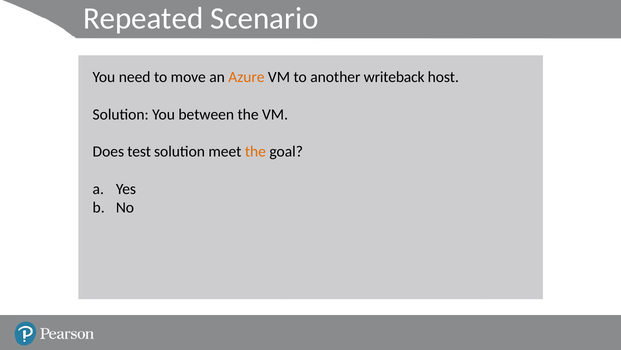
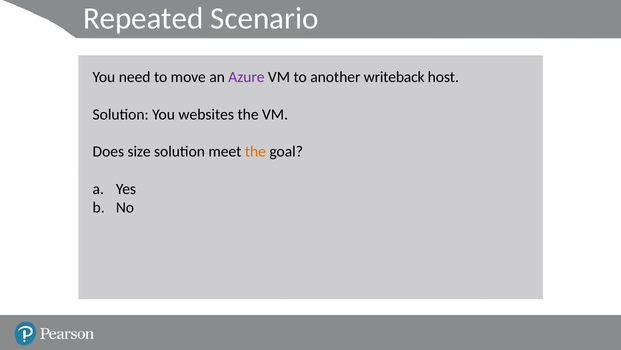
Azure colour: orange -> purple (246, 77)
between: between -> websites (206, 114)
test: test -> size (139, 152)
